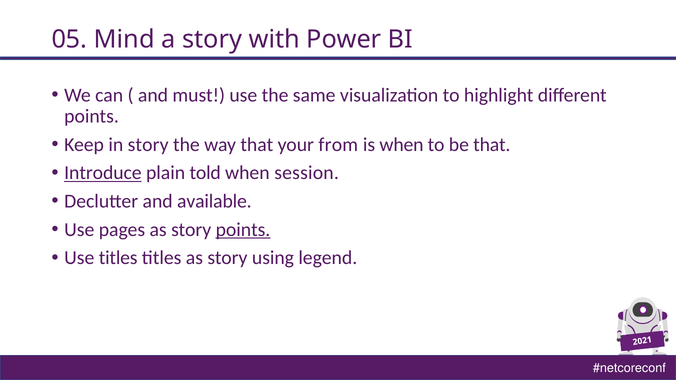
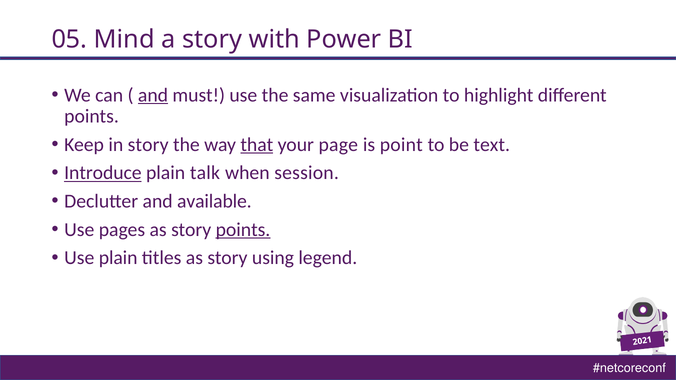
and underline: none -> present (153, 95)
that underline: none -> present (257, 145)
from: from -> page (338, 145)
is when: when -> point (401, 145)
be that: that -> text (492, 145)
told: told -> talk (205, 173)
Use titles: titles -> plain (118, 258)
